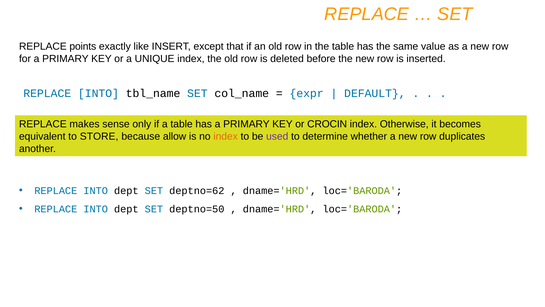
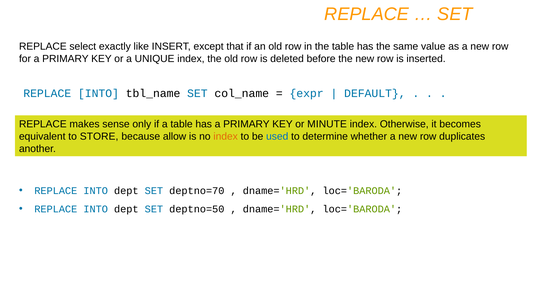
points: points -> select (83, 46)
CROCIN: CROCIN -> MINUTE (327, 124)
used colour: purple -> blue (277, 136)
deptno=62: deptno=62 -> deptno=70 (197, 190)
